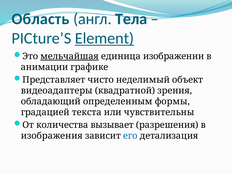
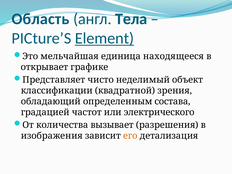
мельчайшая underline: present -> none (70, 56)
изображении: изображении -> находящееся (173, 56)
анимации: анимации -> открывает (45, 67)
видеоадаптеры: видеоадаптеры -> классификации (57, 91)
формы: формы -> состава (172, 101)
текста: текста -> частот (87, 112)
чувствительны: чувствительны -> электрического (159, 112)
его colour: blue -> orange (130, 136)
